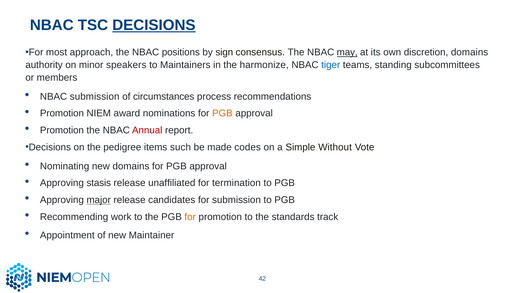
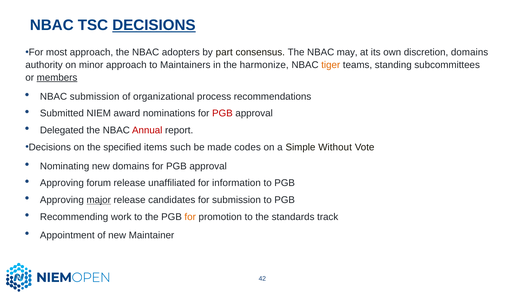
positions: positions -> adopters (181, 52)
sign: sign -> part (224, 52)
may underline: present -> none (347, 52)
minor speakers: speakers -> approach (126, 65)
tiger colour: blue -> orange (331, 65)
members underline: none -> present (57, 77)
circumstances: circumstances -> organizational (164, 96)
Promotion: Promotion -> Submitted (62, 113)
PGB colour: orange -> red (222, 113)
Promotion: Promotion -> Delegated (62, 130)
pedigree: pedigree -> specified (122, 147)
stasis: stasis -> forum (99, 183)
termination: termination -> information (236, 183)
